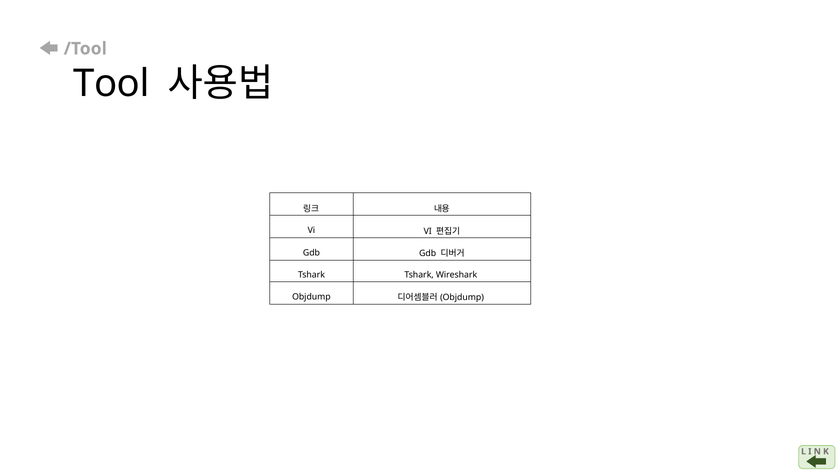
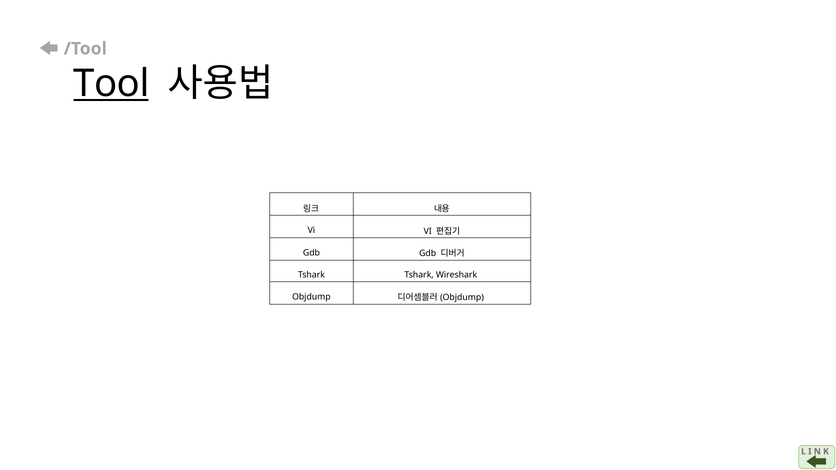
Tool underline: none -> present (111, 84)
